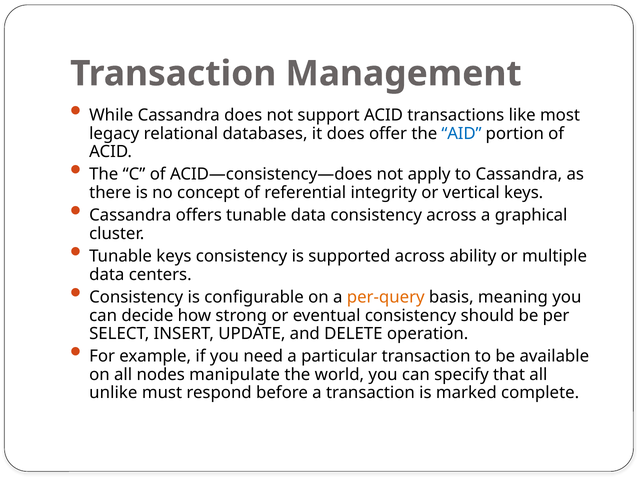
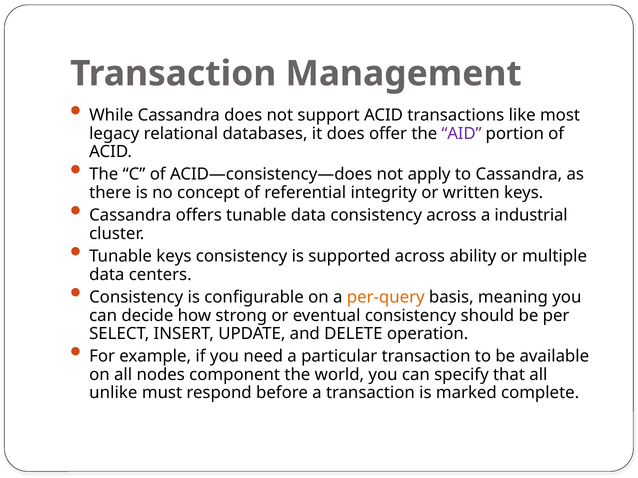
AID colour: blue -> purple (461, 134)
vertical: vertical -> written (471, 193)
graphical: graphical -> industrial (531, 216)
manipulate: manipulate -> component (235, 375)
